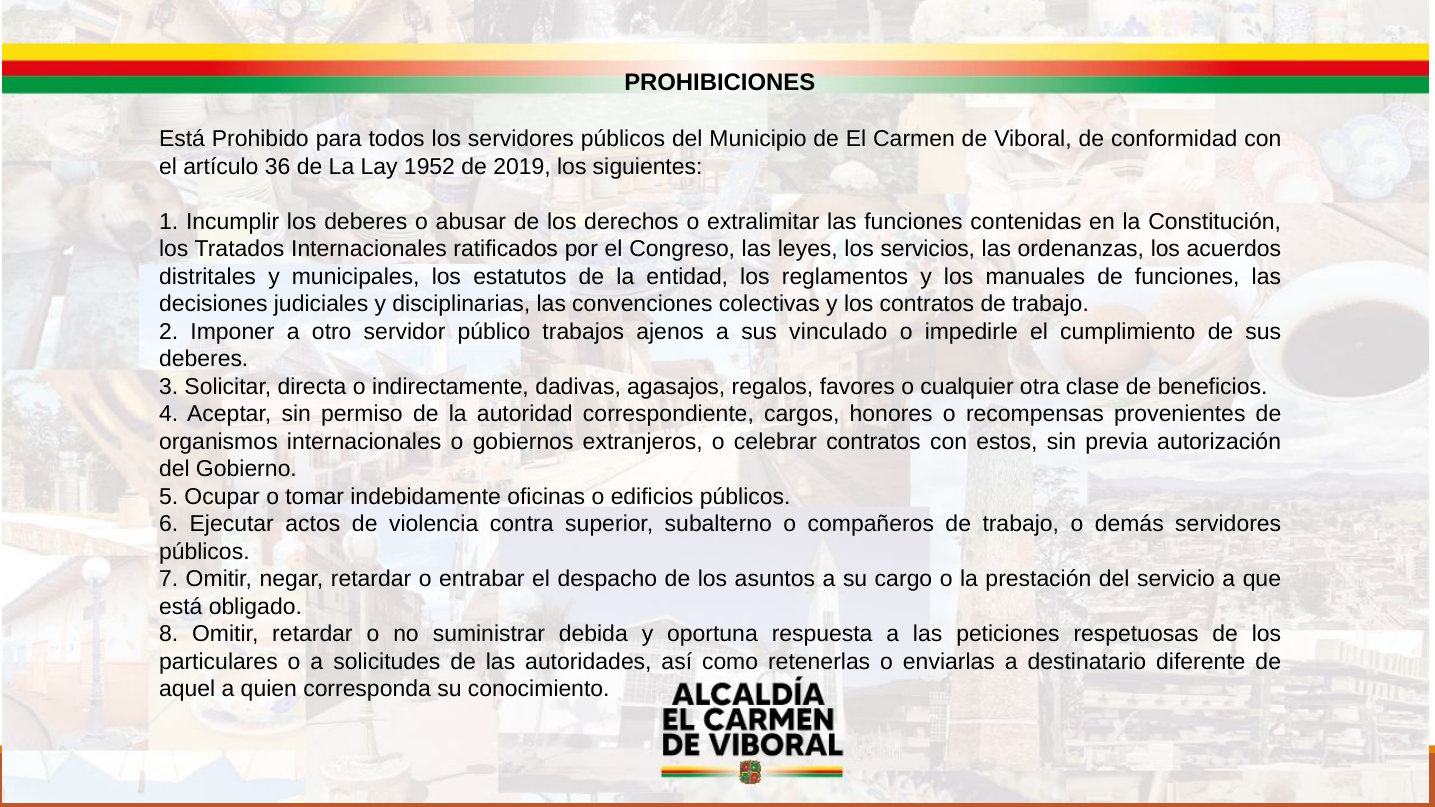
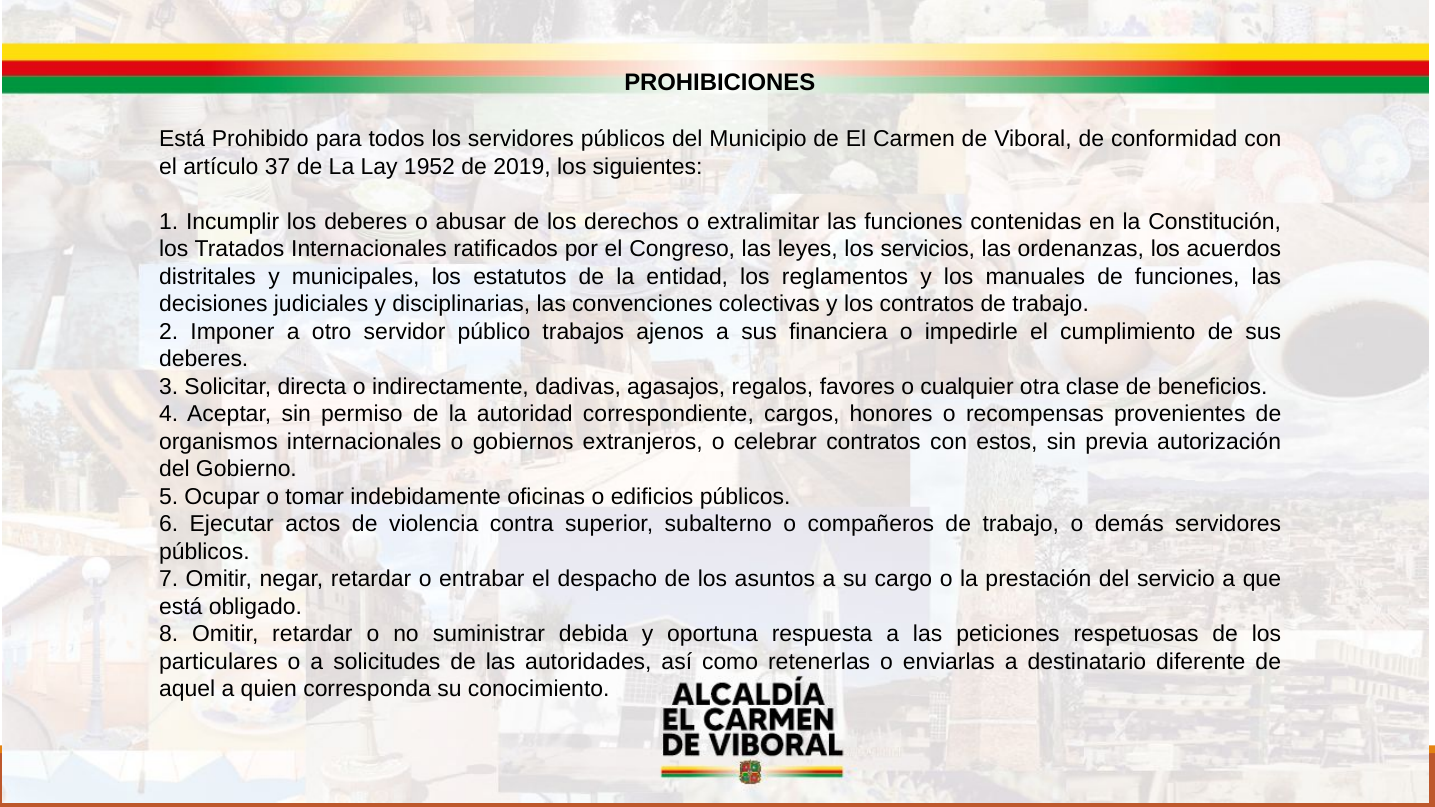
36: 36 -> 37 (278, 167)
vinculado: vinculado -> financiera (838, 332)
